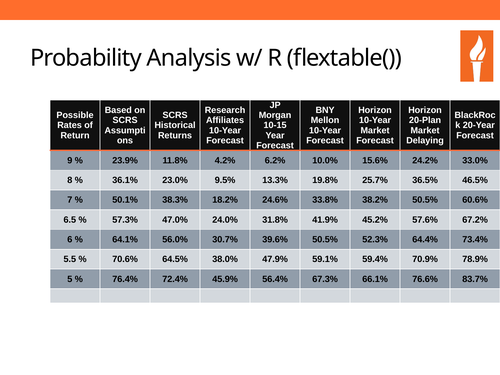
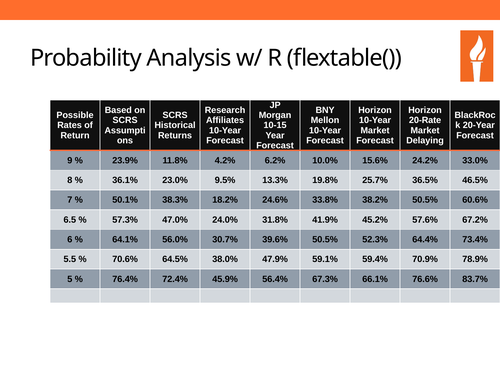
20-Plan: 20-Plan -> 20-Rate (425, 120)
